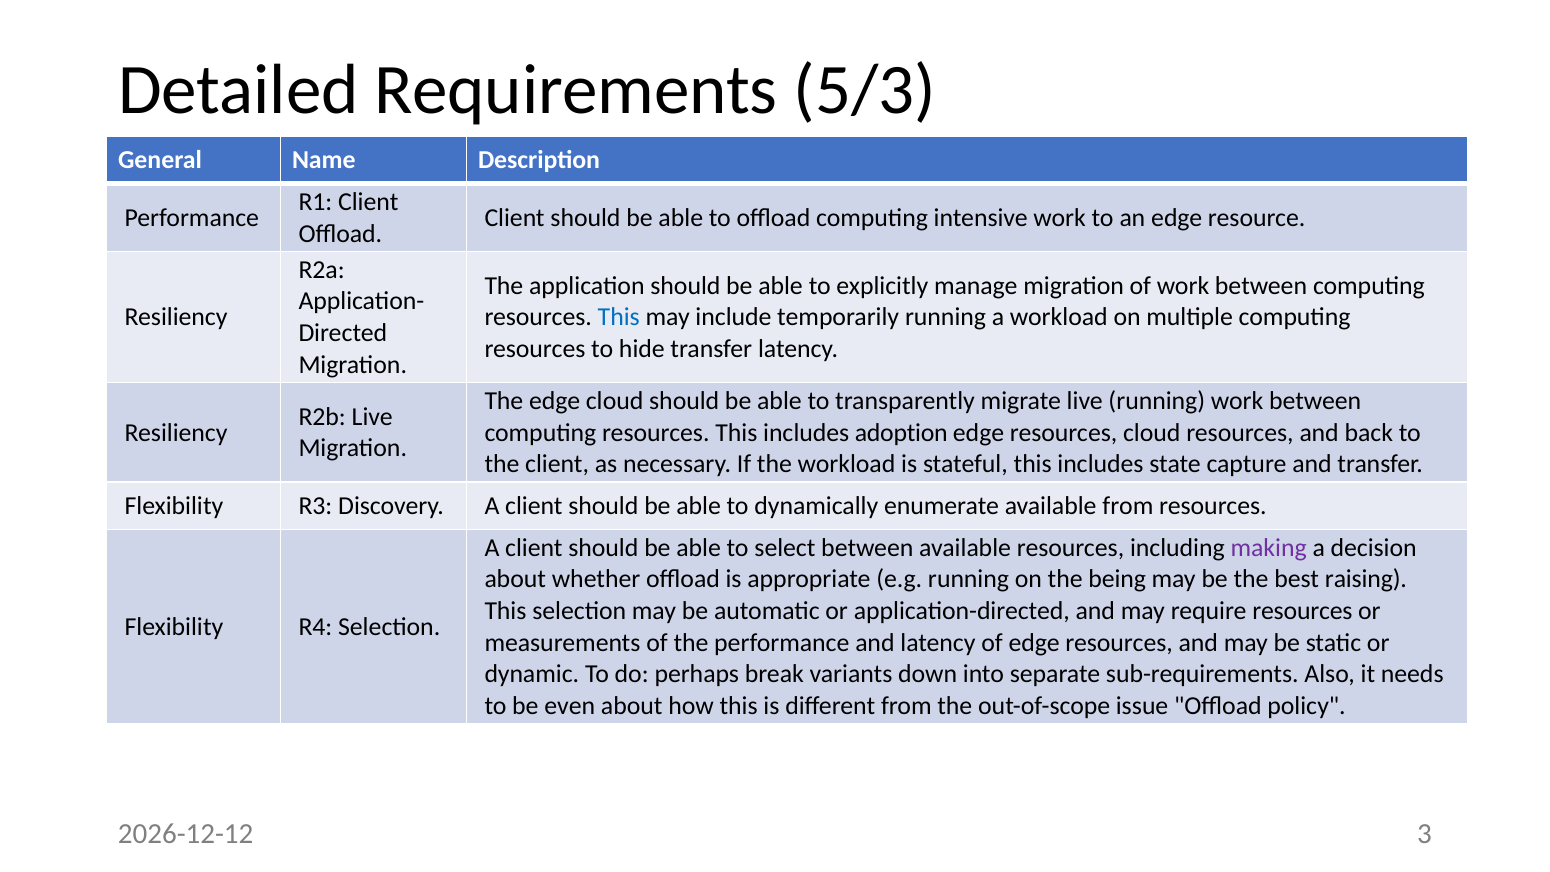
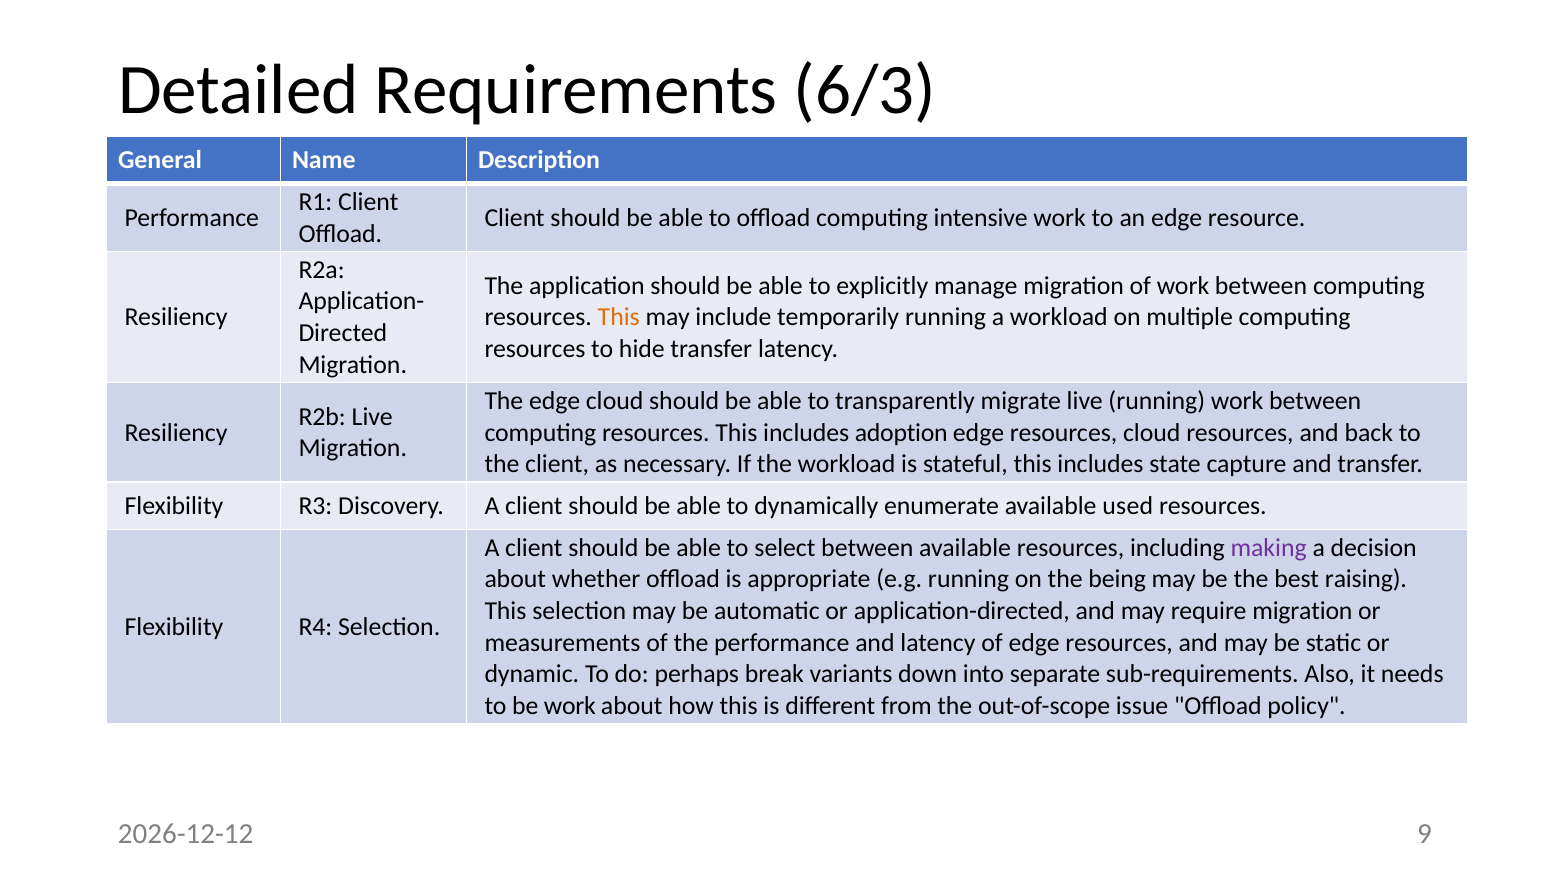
5/3: 5/3 -> 6/3 (865, 90)
This colour: blue -> orange (619, 317)
available from: from -> used (1128, 506)
require resources: resources -> migration (1302, 611)
be even: even -> work (570, 706)
3: 3 -> 9 (1425, 833)
